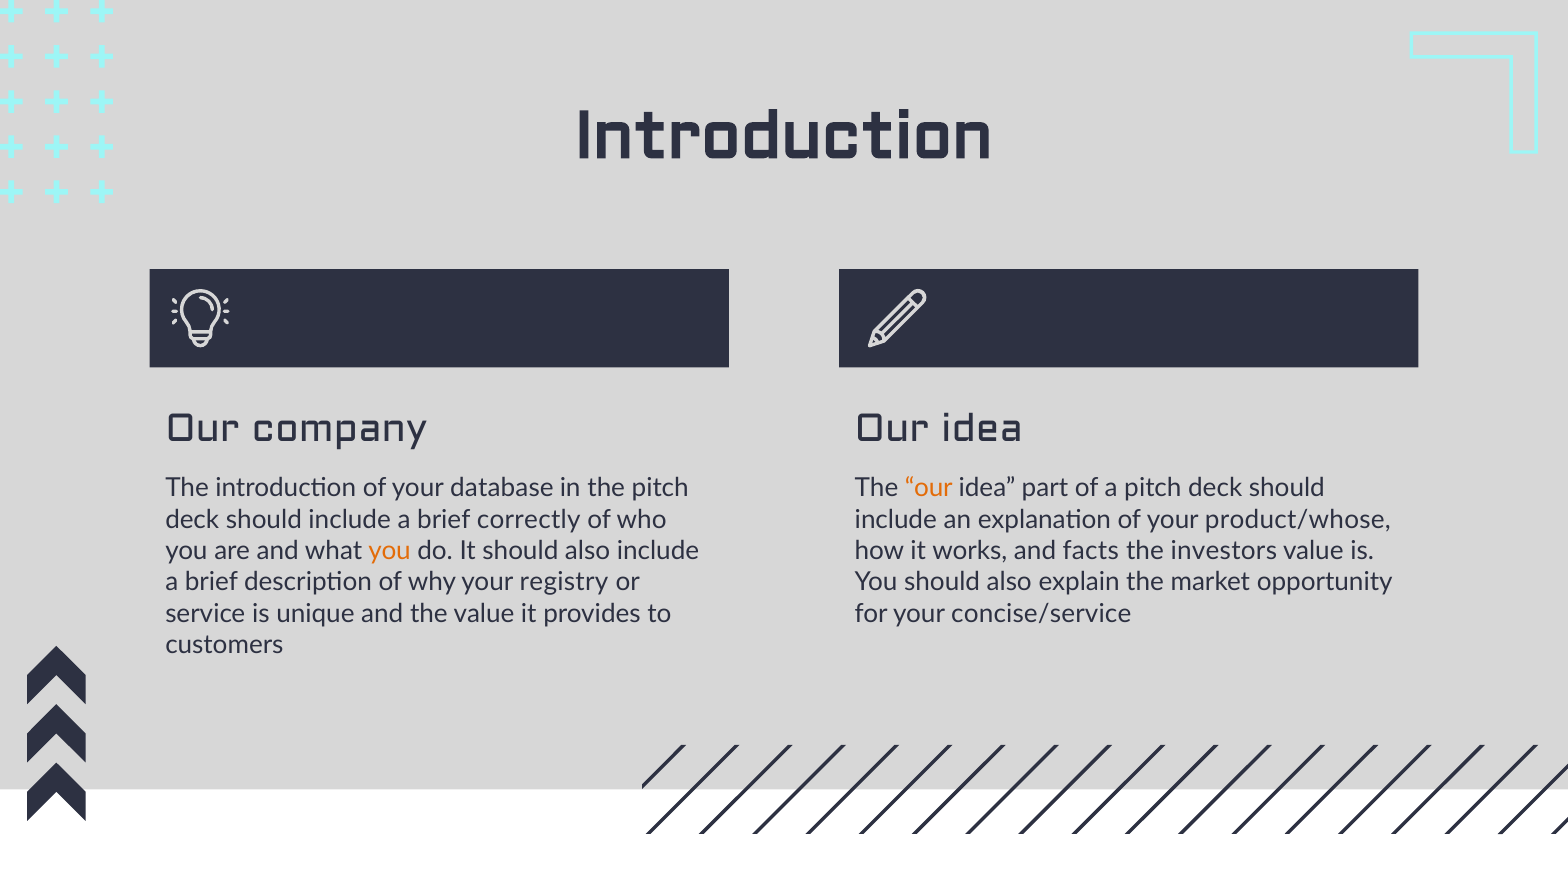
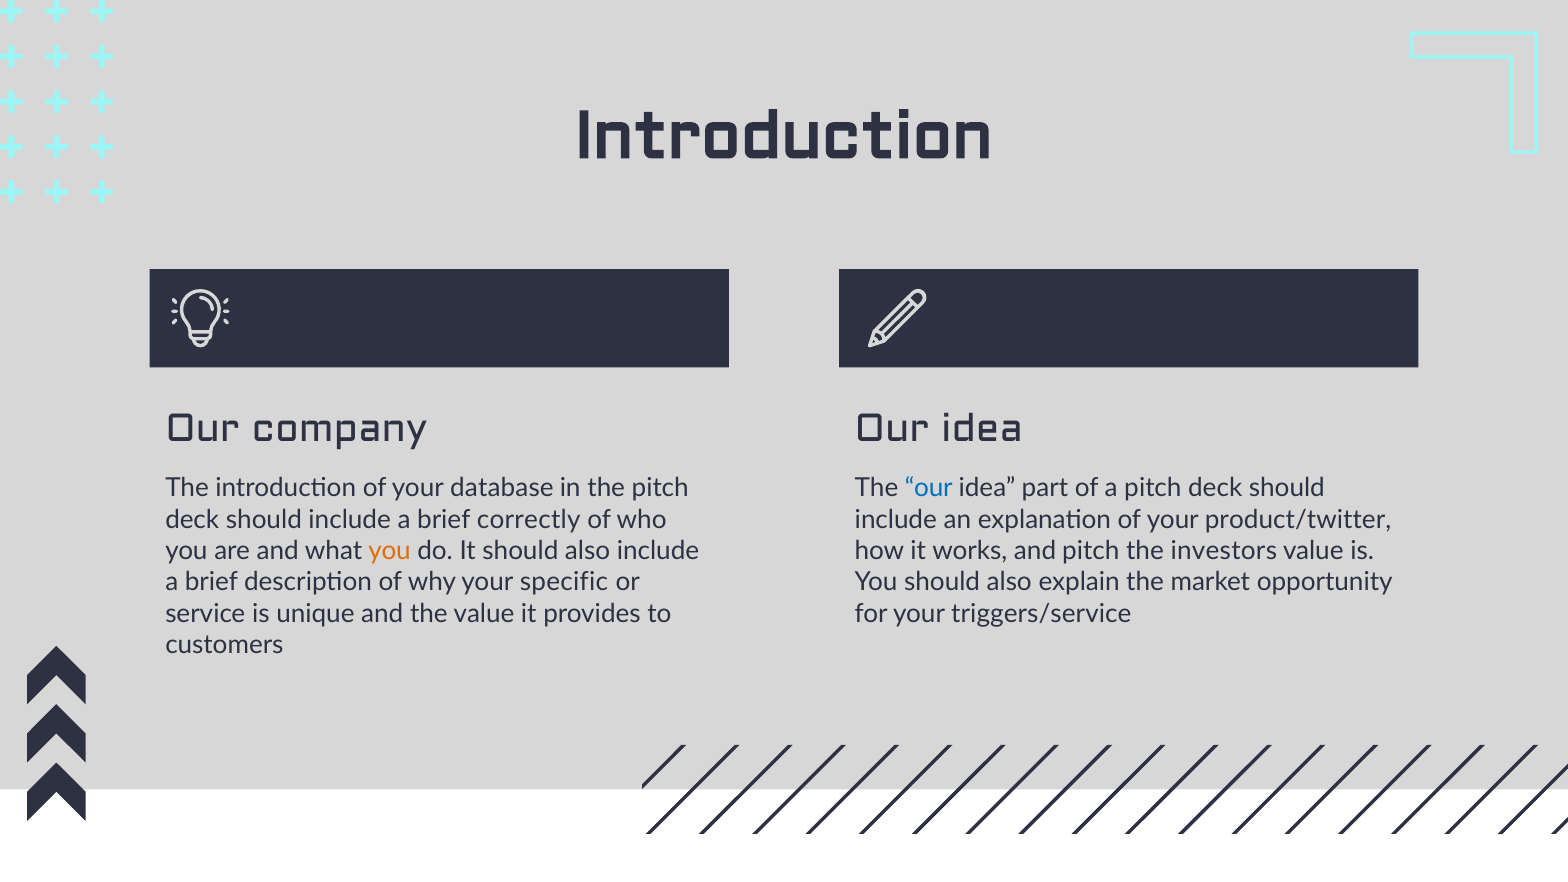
our colour: orange -> blue (929, 488)
product/whose: product/whose -> product/twitter (1298, 520)
and facts: facts -> pitch (1091, 551)
registry: registry -> specific (564, 582)
concise/service: concise/service -> triggers/service (1041, 614)
